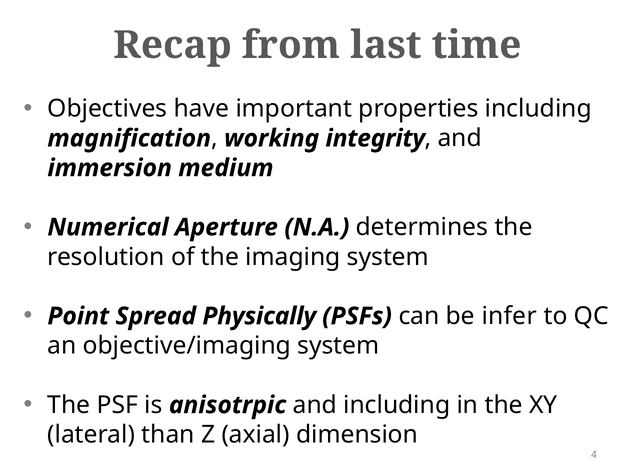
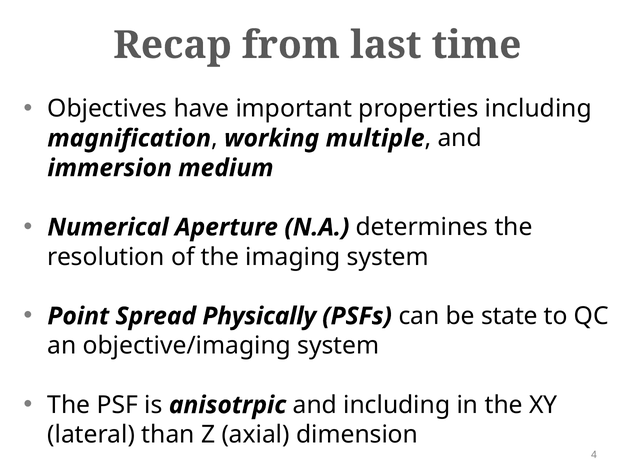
integrity: integrity -> multiple (375, 138)
infer: infer -> state (509, 316)
